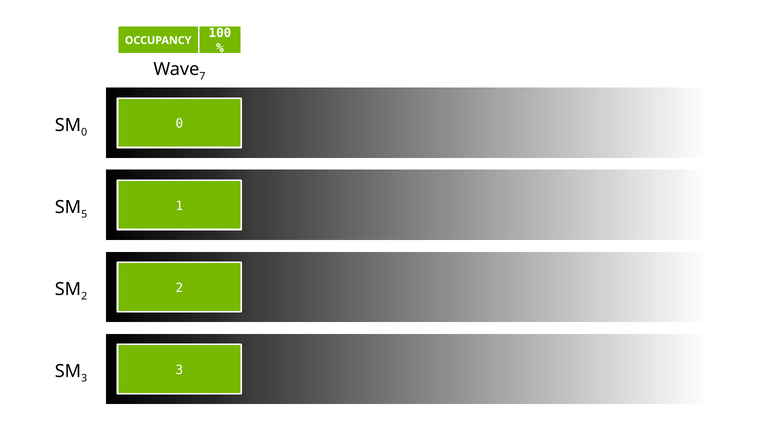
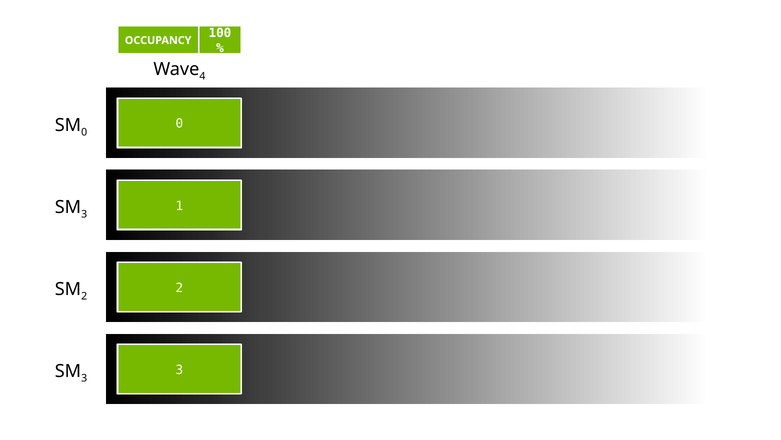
7: 7 -> 4 (202, 76)
5: 5 -> 3 (84, 214)
